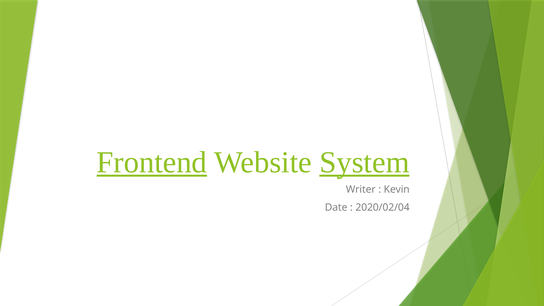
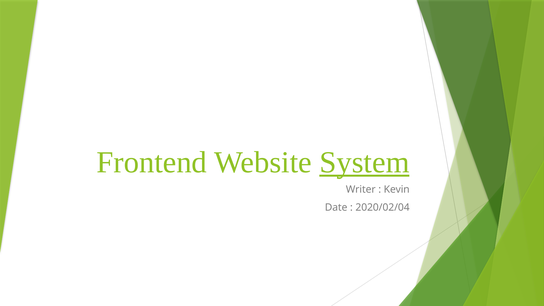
Frontend underline: present -> none (152, 162)
